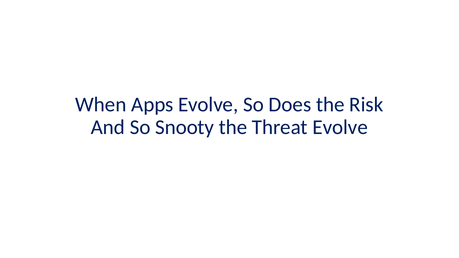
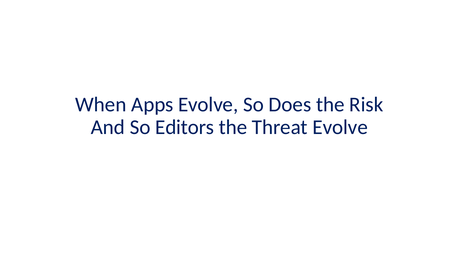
Snooty: Snooty -> Editors (185, 127)
